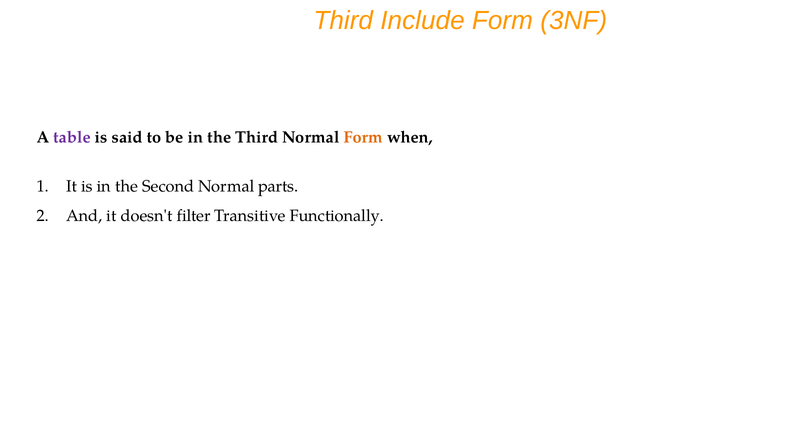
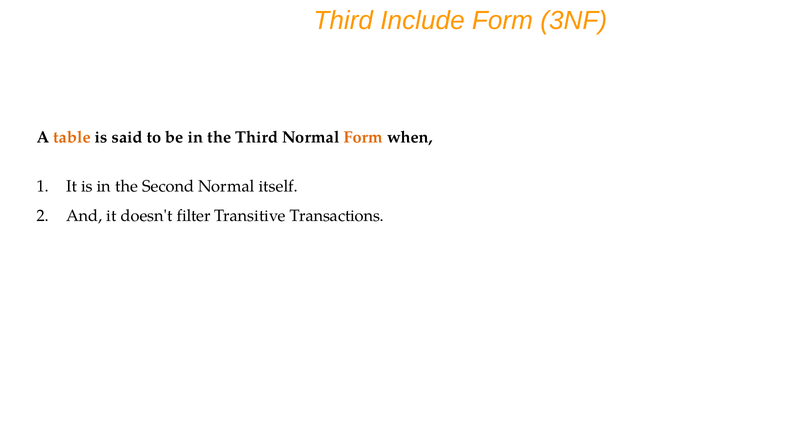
table colour: purple -> orange (72, 137)
parts: parts -> itself (278, 186)
Functionally: Functionally -> Transactions (337, 216)
